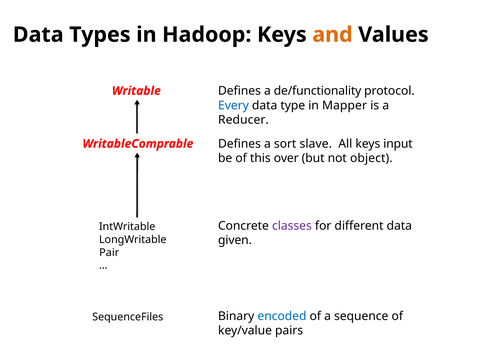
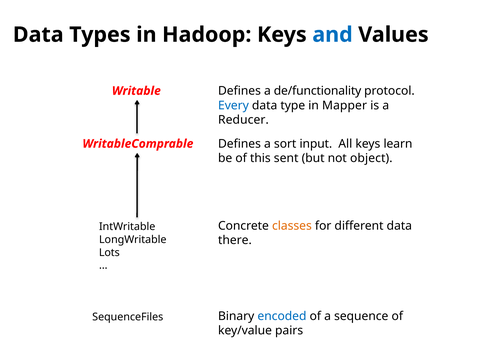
and colour: orange -> blue (332, 35)
slave: slave -> input (316, 144)
input: input -> learn (398, 144)
over: over -> sent (286, 158)
classes colour: purple -> orange (292, 226)
given: given -> there (235, 240)
Pair: Pair -> Lots (109, 253)
